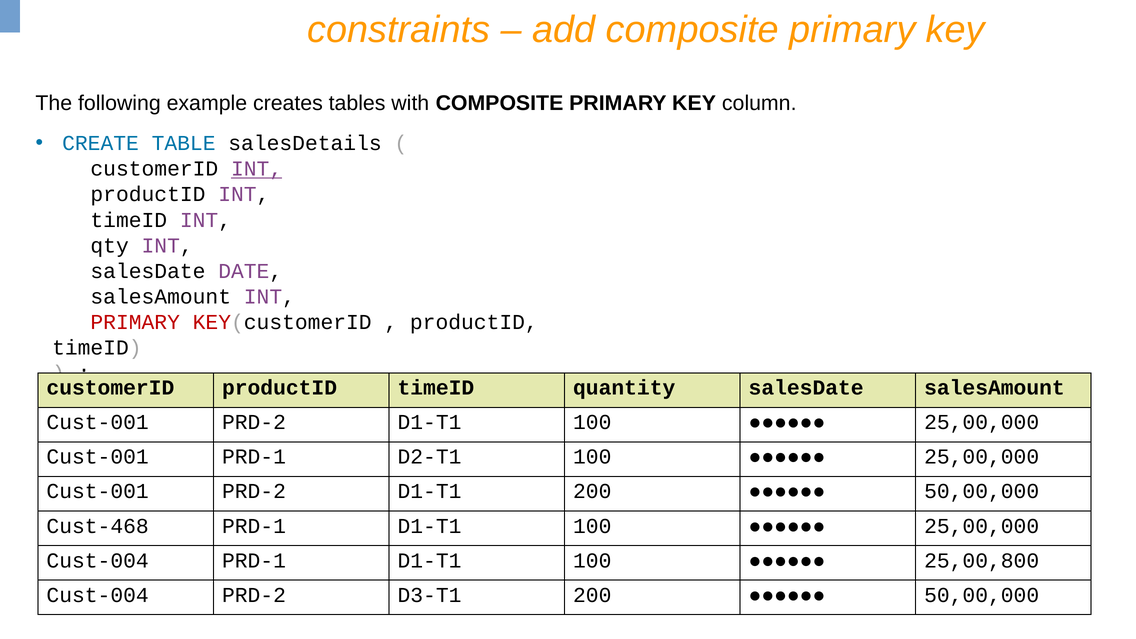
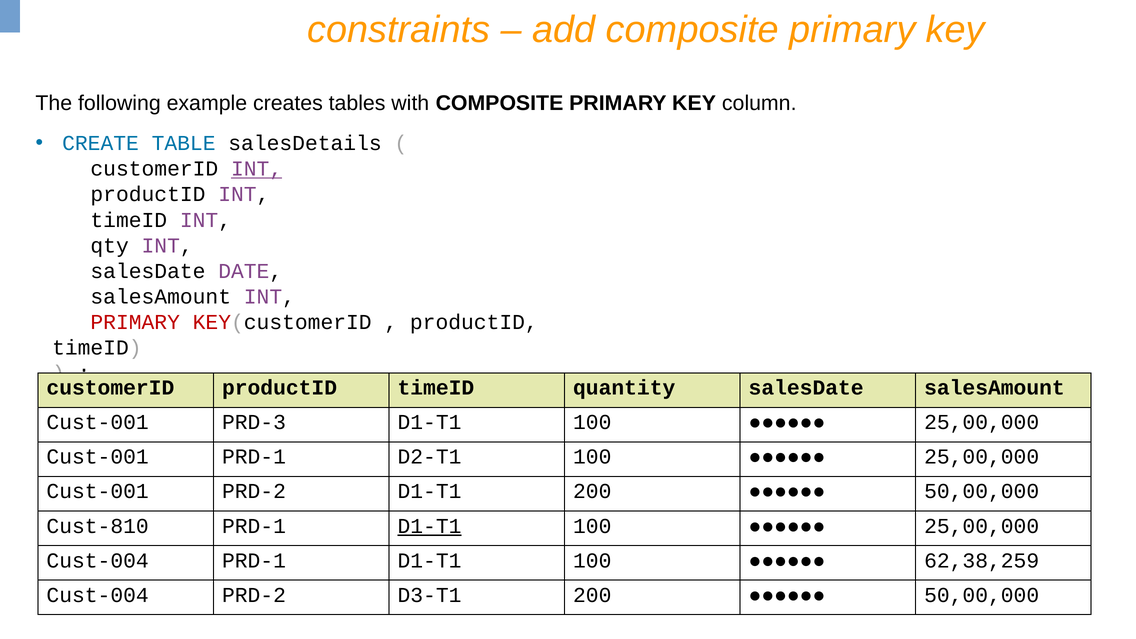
PRD-2: PRD-2 -> PRD-3 (254, 422)
Cust-468: Cust-468 -> Cust-810 (98, 526)
D1-T1 underline: none -> present (430, 526)
25,00,800: 25,00,800 -> 62,38,259 (982, 561)
